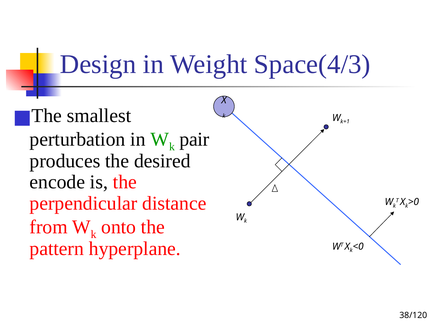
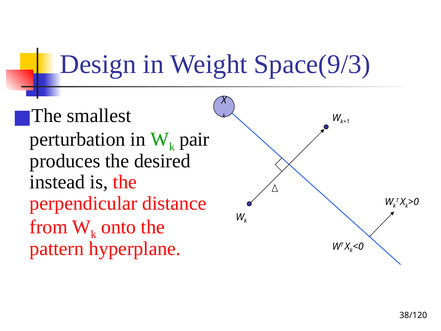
Space(4/3: Space(4/3 -> Space(9/3 (312, 64)
encode: encode -> instead (57, 182)
